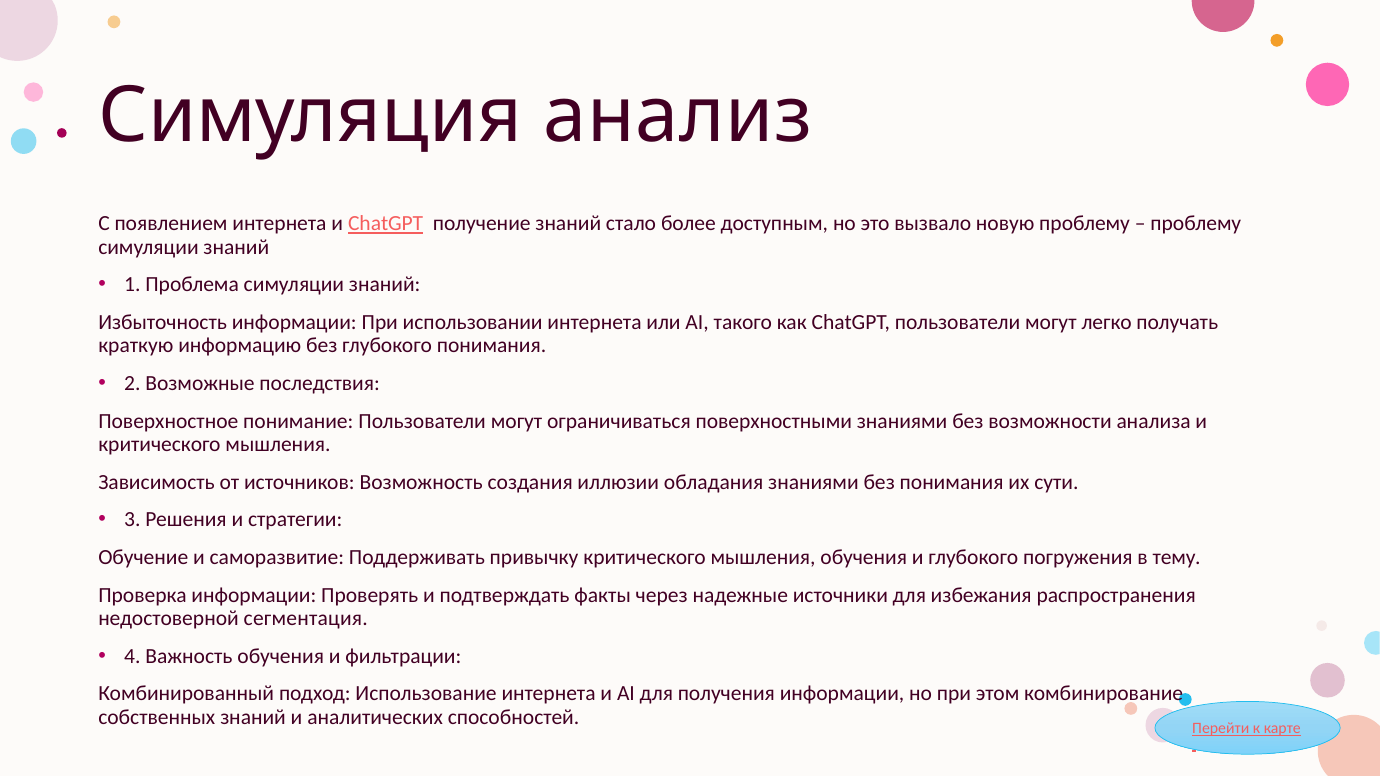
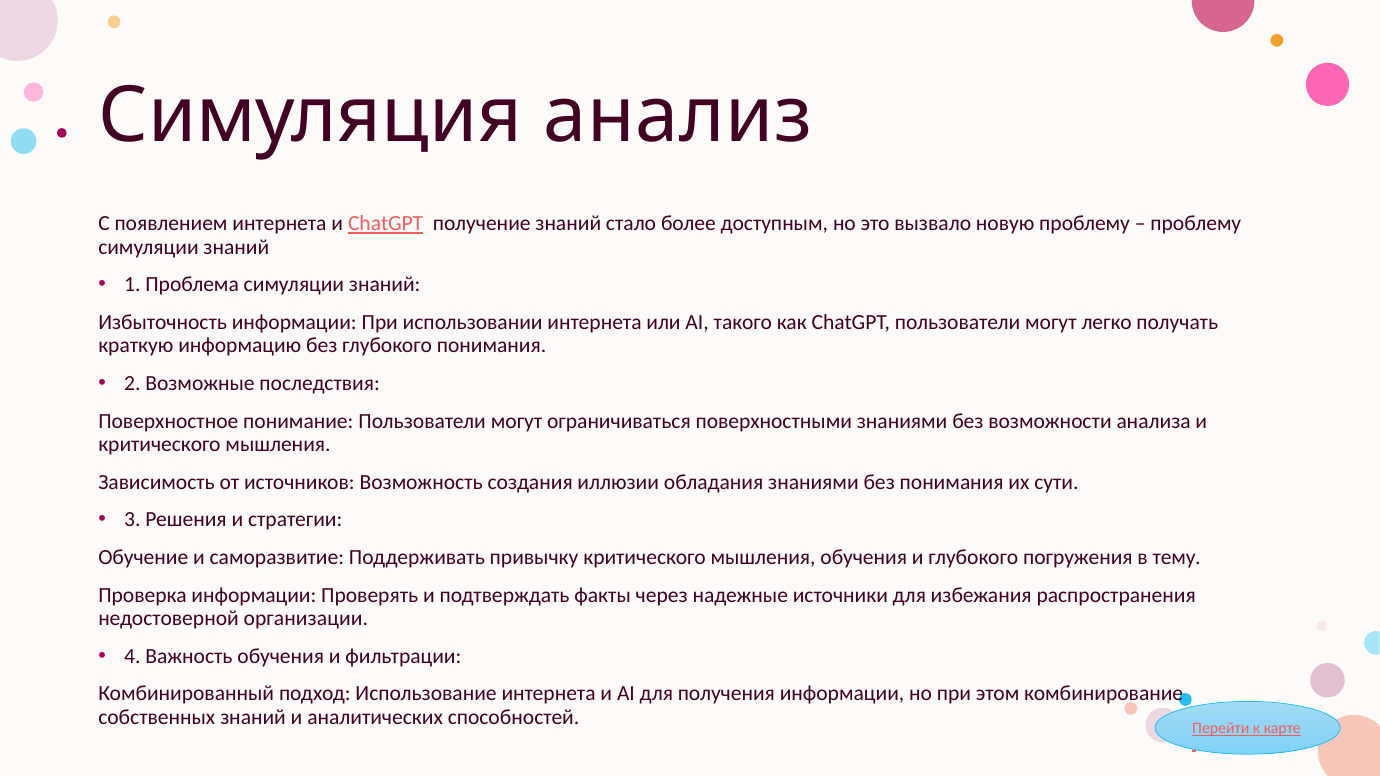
сегментация: сегментация -> организации (306, 619)
